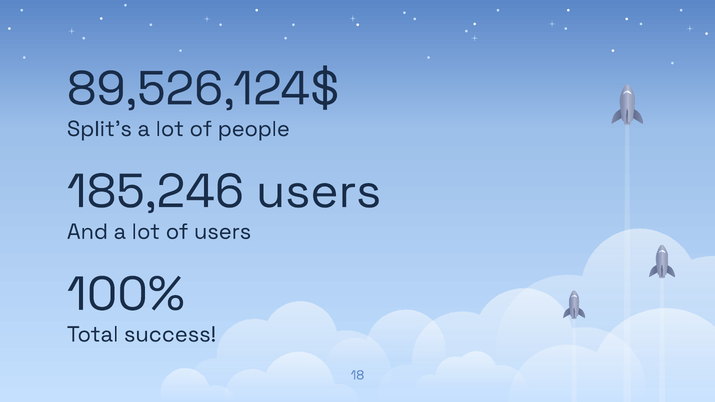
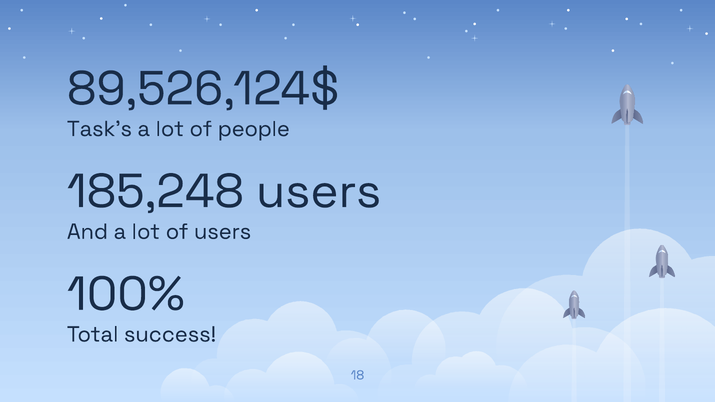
Split’s: Split’s -> Task’s (99, 129)
185,246: 185,246 -> 185,248 (155, 191)
